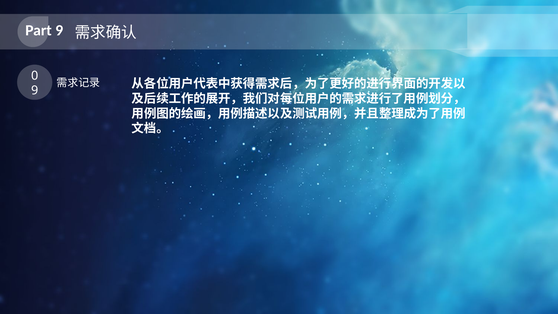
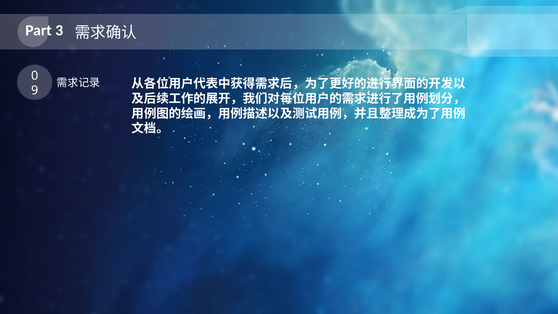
Part 9: 9 -> 3 (59, 30)
